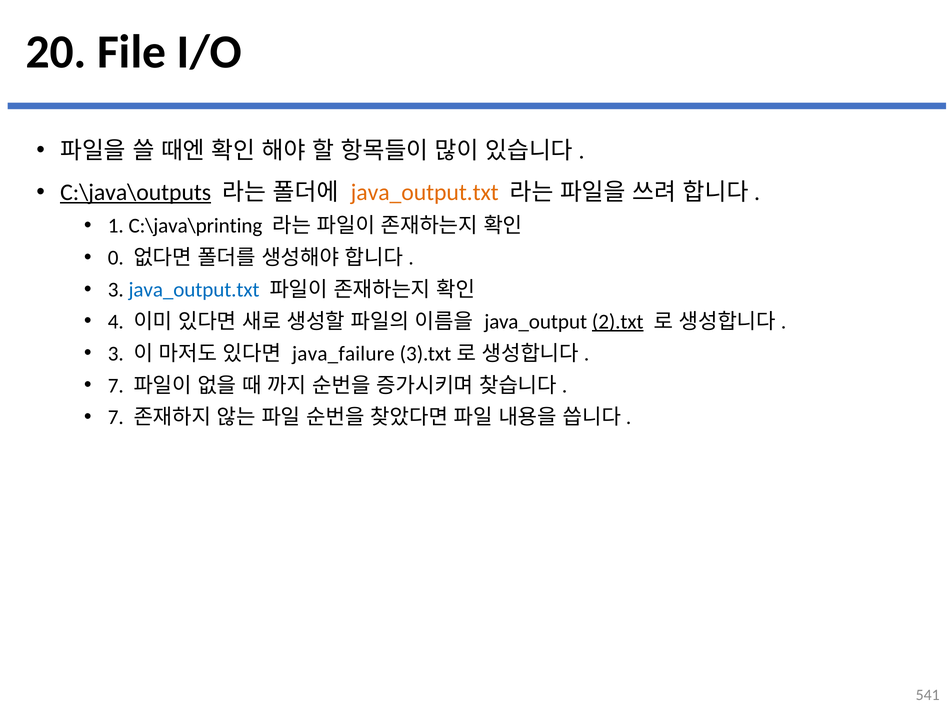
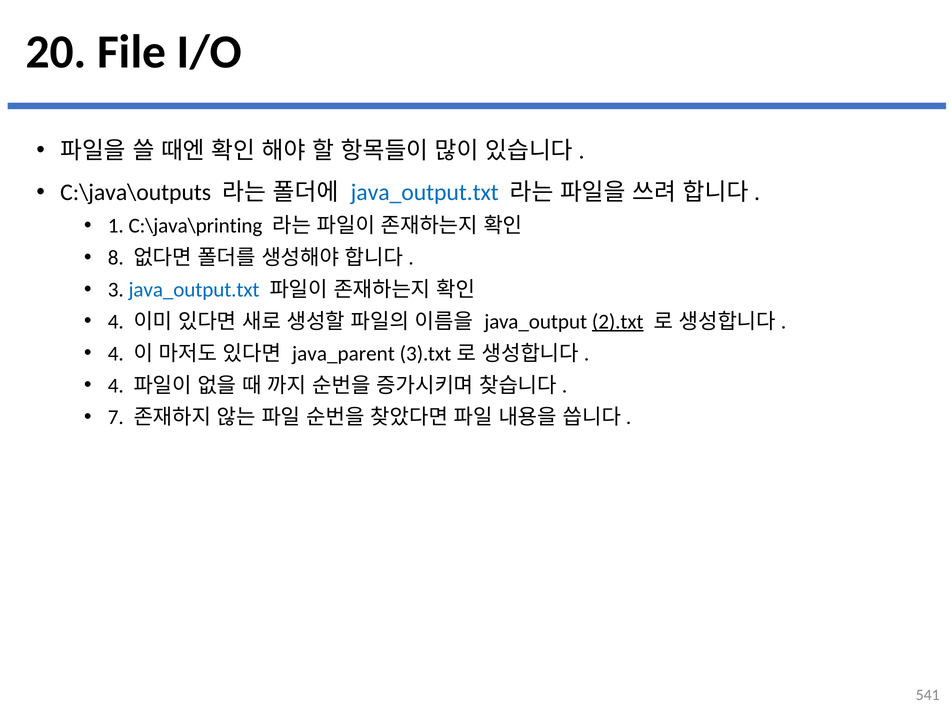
C:\java\outputs underline: present -> none (136, 192)
java_output.txt colour: orange -> blue (425, 192)
0: 0 -> 8 (116, 258)
3: 3 -> 4 (116, 353)
java_failure: java_failure -> java_parent (343, 353)
7: 7 -> 4 (116, 385)
